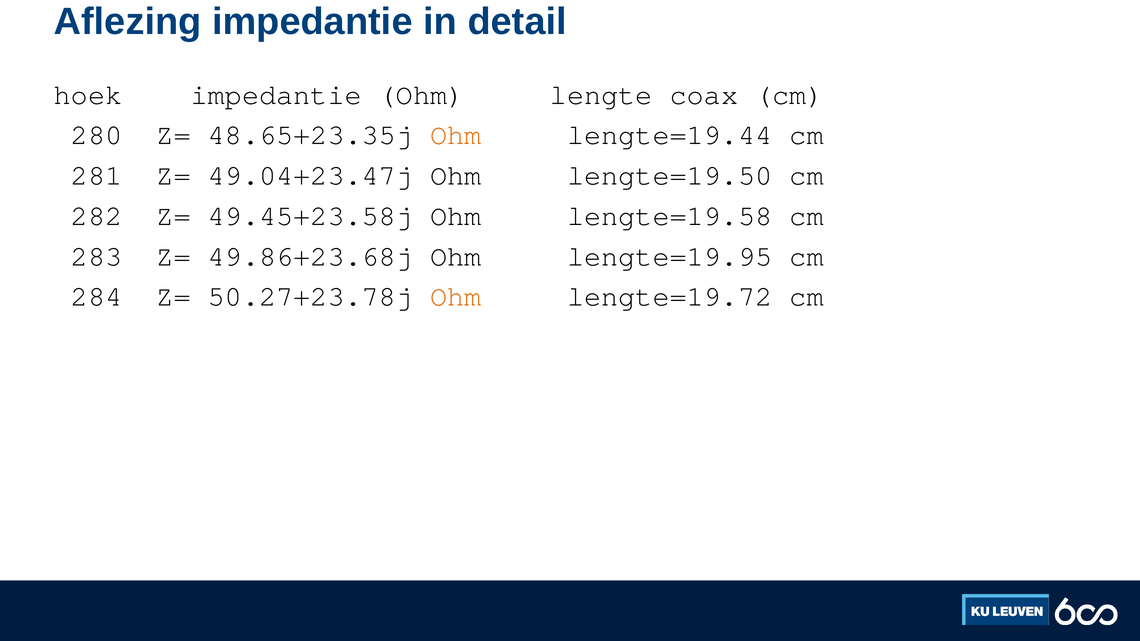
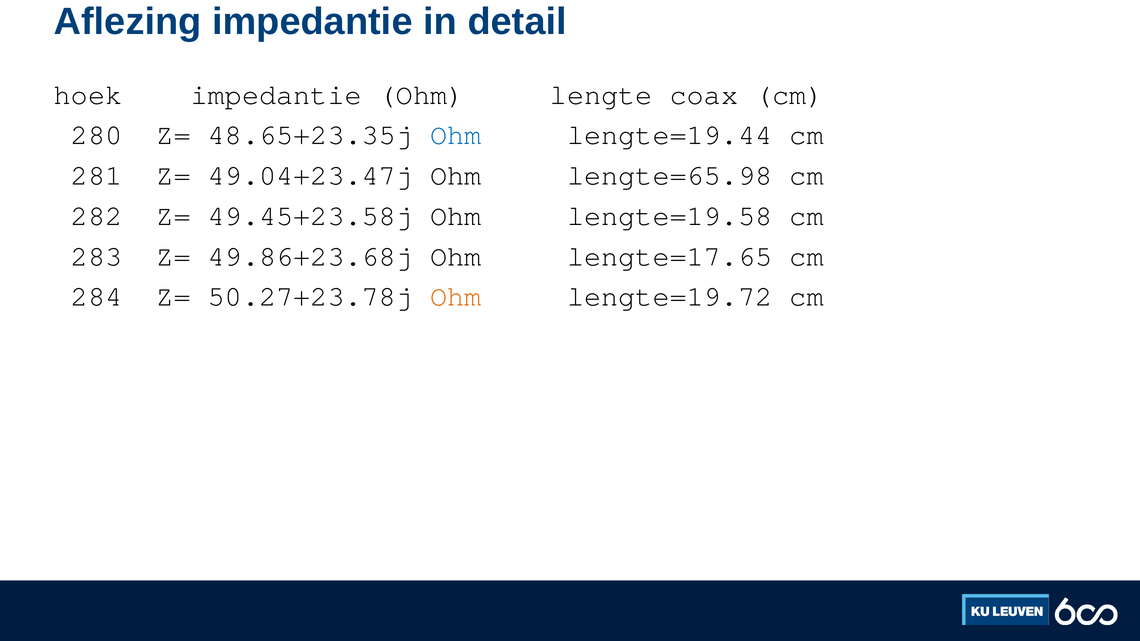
Ohm colour: orange -> blue (456, 135)
lengte=19.50: lengte=19.50 -> lengte=65.98 (670, 175)
lengte=19.95: lengte=19.95 -> lengte=17.65 (670, 256)
